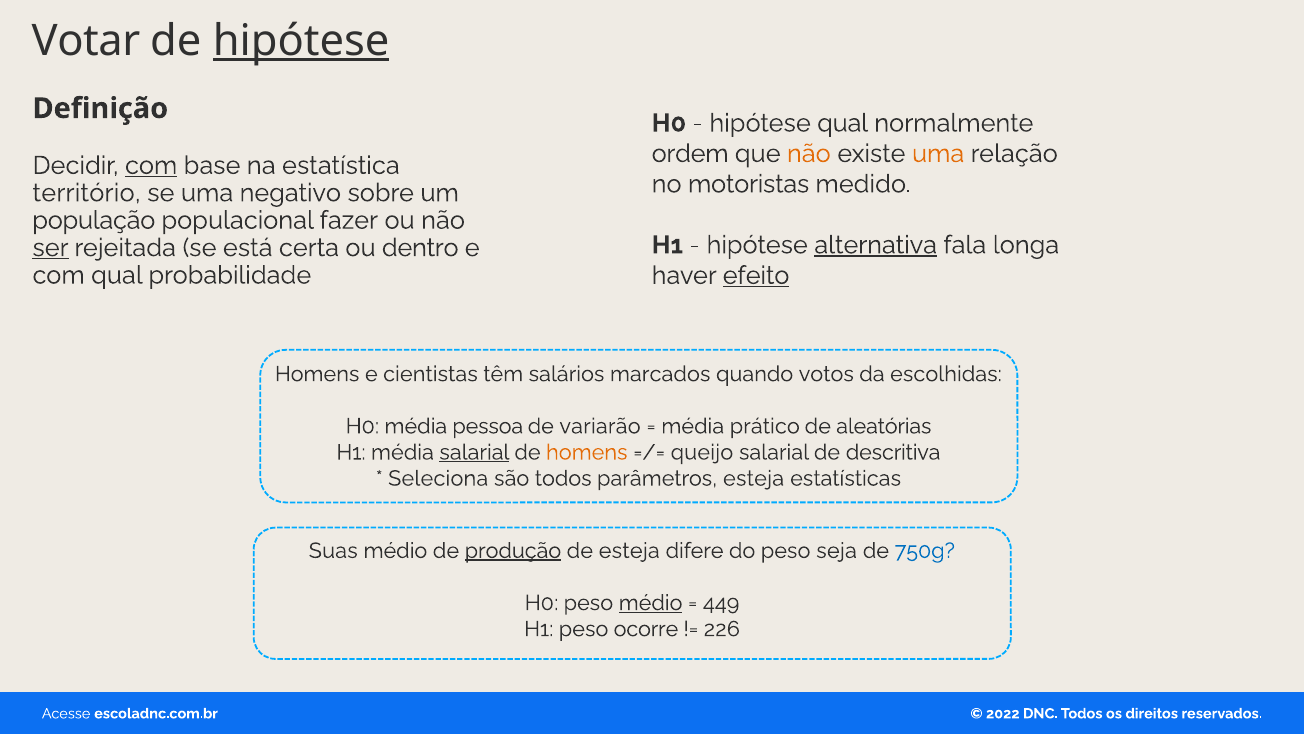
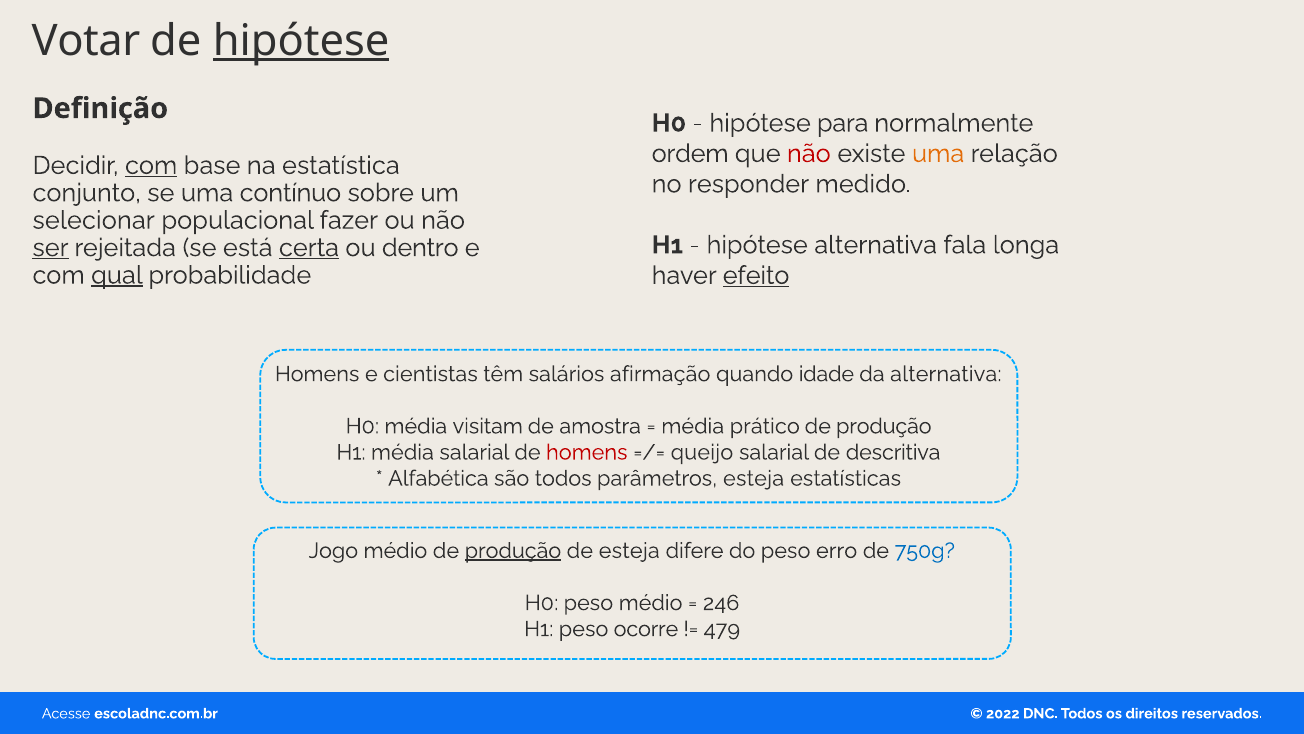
hipótese qual: qual -> para (843, 123)
não colour: orange -> red (809, 154)
motoristas: motoristas -> responder (748, 184)
território: território -> conjunto (87, 193)
negativo: negativo -> contínuo (290, 193)
população: população -> selecionar (94, 220)
alternativa underline: present -> none (876, 245)
certa underline: none -> present (309, 248)
qual underline: none -> present (117, 275)
marcados: marcados -> afirmação (660, 374)
votos: votos -> idade (826, 374)
da escolhidas: escolhidas -> alternativa (946, 374)
pessoa: pessoa -> visitam (488, 426)
variarão: variarão -> amostra (600, 426)
aleatórias: aleatórias -> produção (884, 426)
salarial underline: present -> none (474, 452)
homens colour: orange -> red (587, 452)
Seleciona: Seleciona -> Alfabética (438, 478)
Suas: Suas -> Jogo (333, 550)
seja: seja -> erro (837, 550)
médio underline: present -> none (651, 603)
449: 449 -> 246 (721, 603)
226: 226 -> 479 (722, 629)
